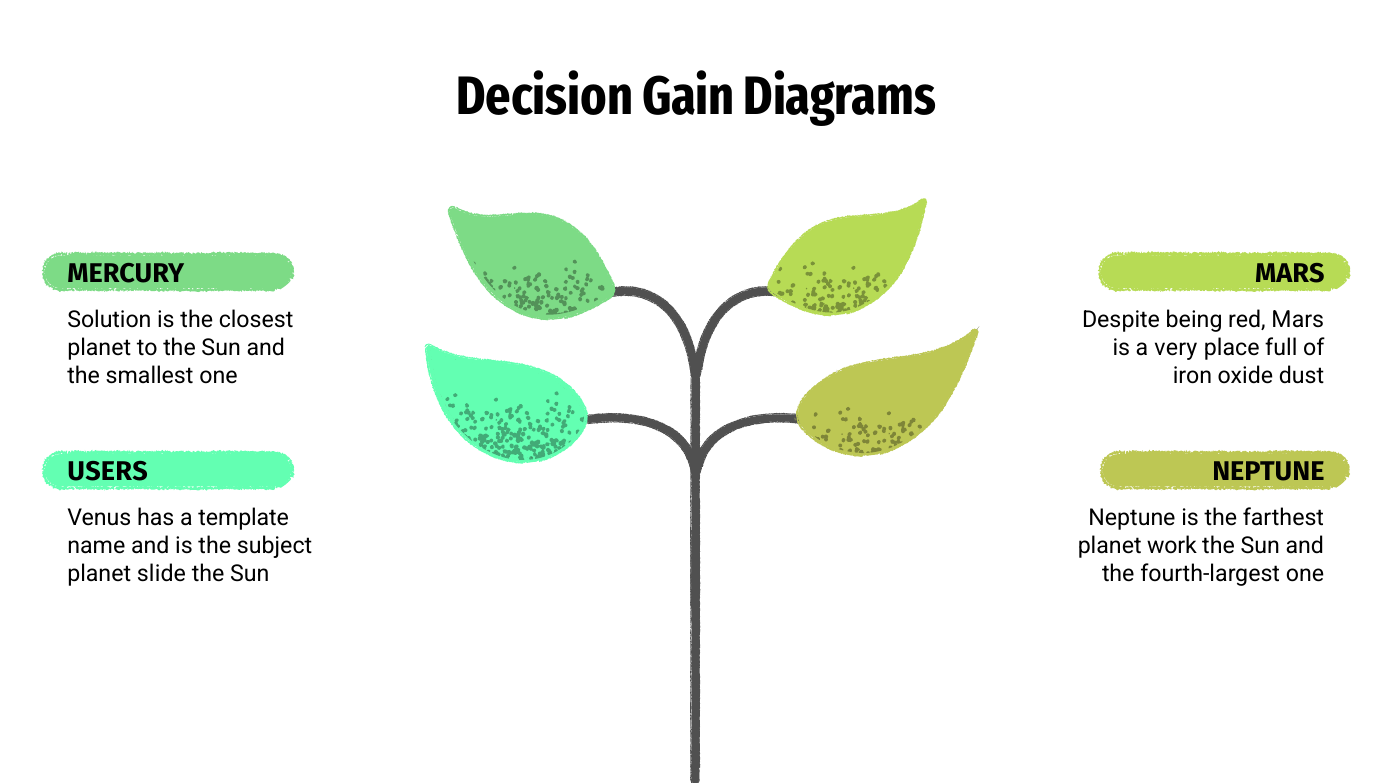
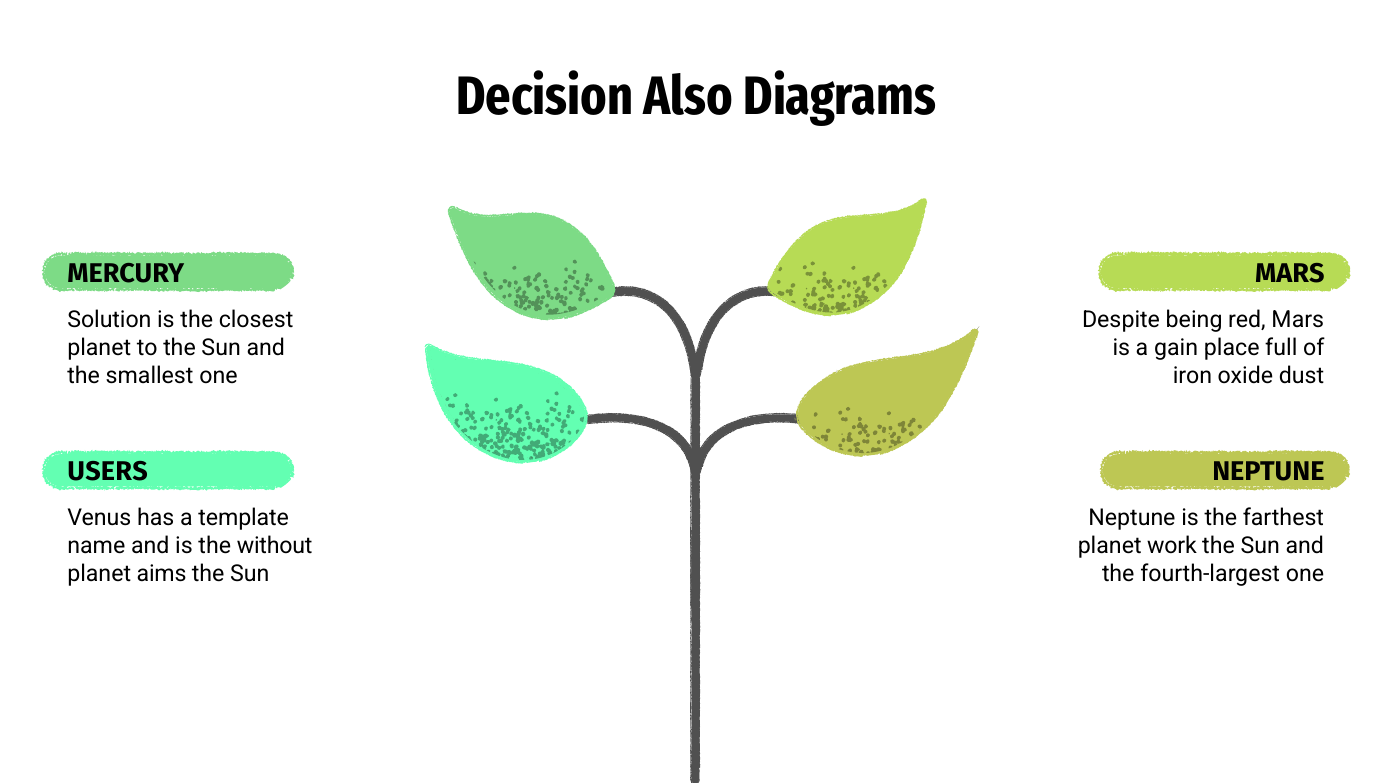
Gain: Gain -> Also (688, 97)
very: very -> gain (1176, 348)
subject: subject -> without (275, 546)
slide: slide -> aims (162, 574)
